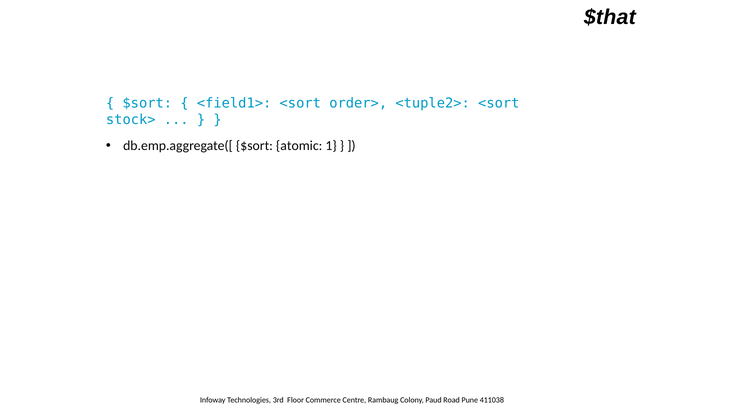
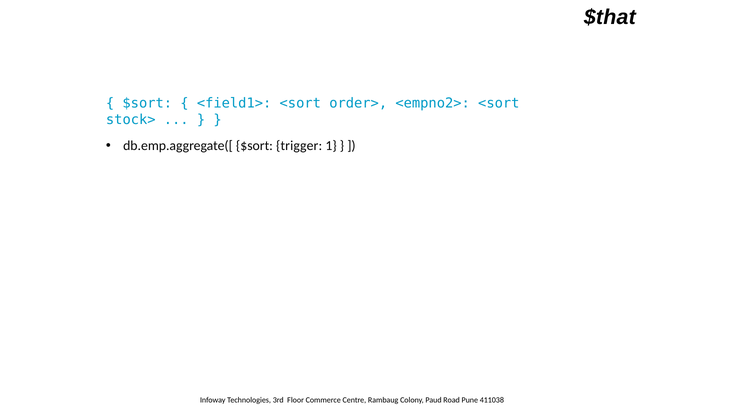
<tuple2>: <tuple2> -> <empno2> (433, 104)
atomic: atomic -> trigger (299, 146)
